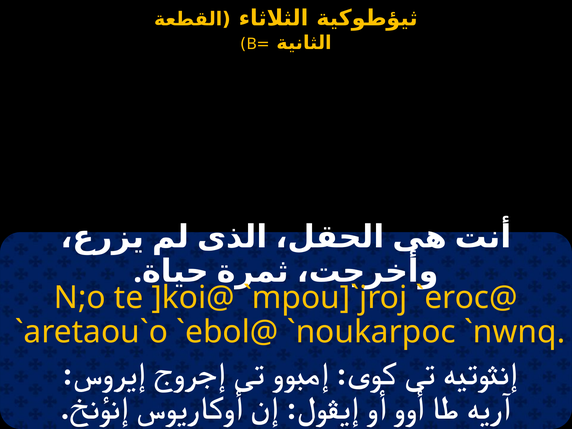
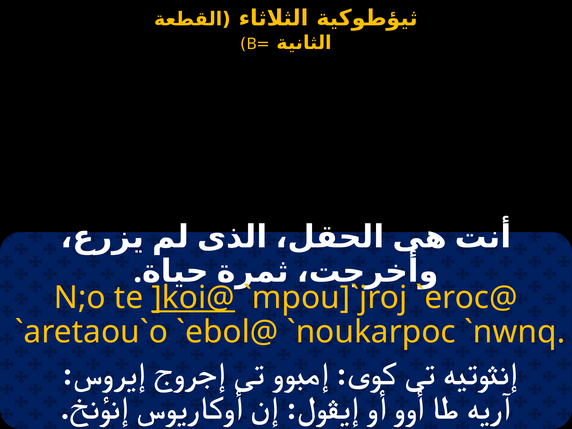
]koi@ underline: none -> present (193, 298)
